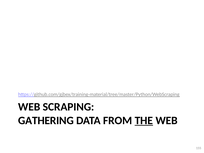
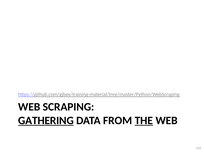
GATHERING underline: none -> present (46, 121)
